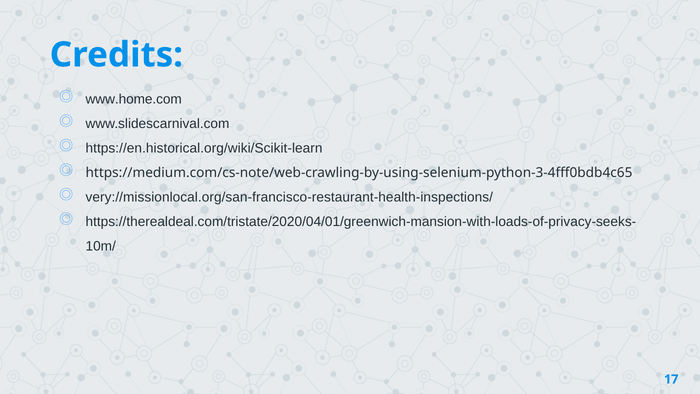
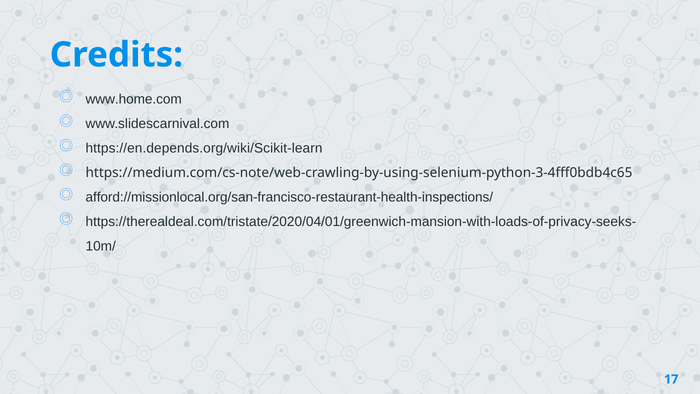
https://en.historical.org/wiki/Scikit-learn: https://en.historical.org/wiki/Scikit-learn -> https://en.depends.org/wiki/Scikit-learn (204, 148)
very://missionlocal.org/san-francisco-restaurant-health-inspections/: very://missionlocal.org/san-francisco-restaurant-health-inspections/ -> afford://missionlocal.org/san-francisco-restaurant-health-inspections/ (289, 197)
